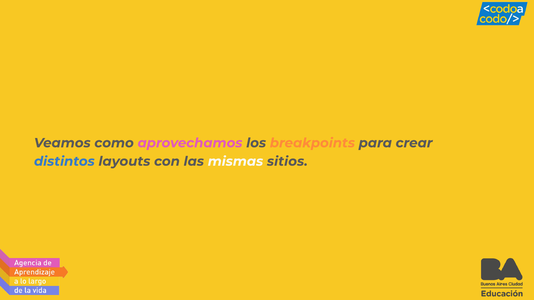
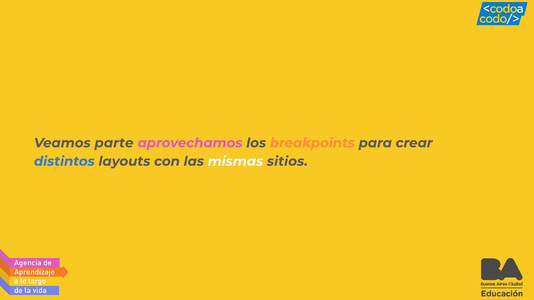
como: como -> parte (114, 143)
